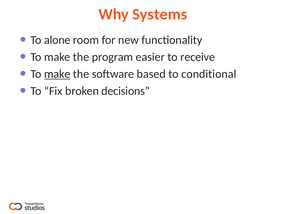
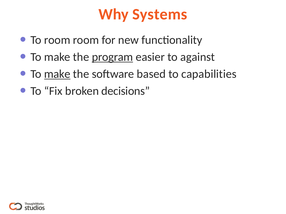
To alone: alone -> room (57, 40)
program underline: none -> present (112, 57)
receive: receive -> against (198, 57)
conditional: conditional -> capabilities (209, 74)
